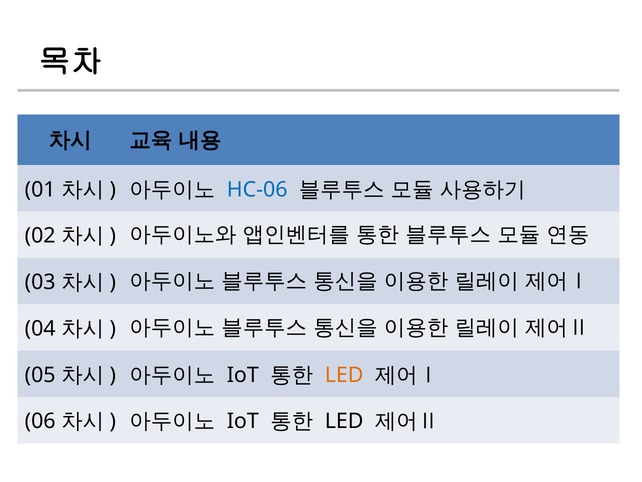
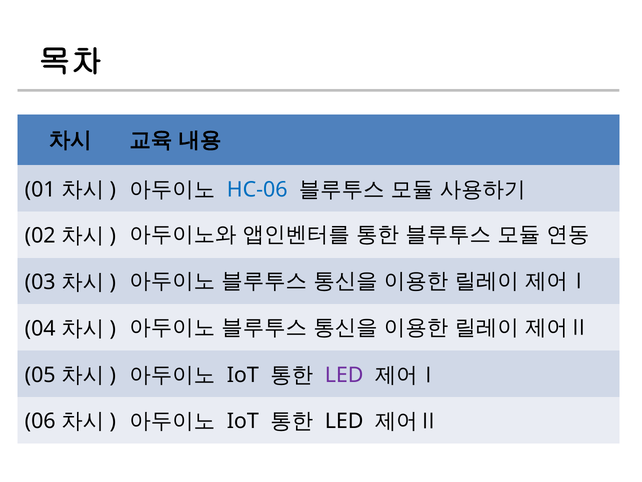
LED colour: orange -> purple (344, 375)
